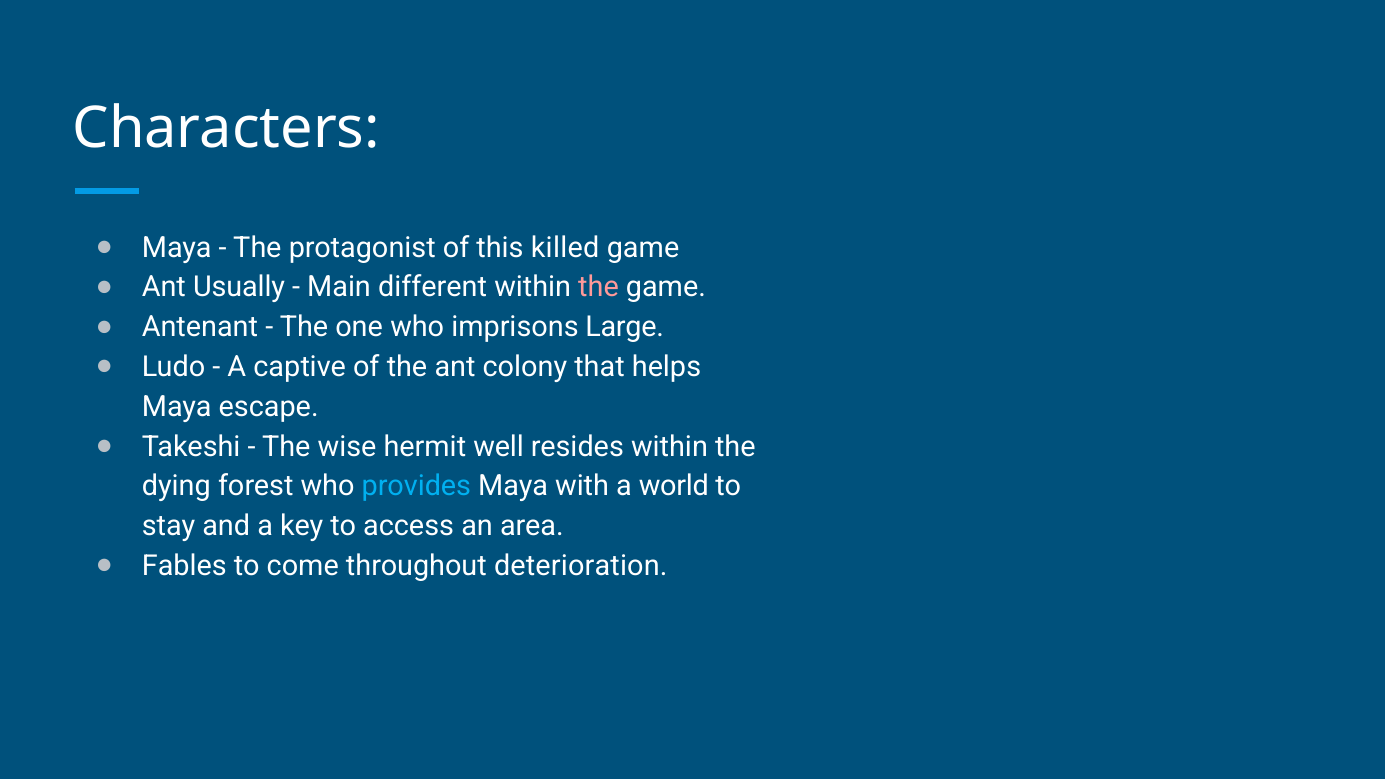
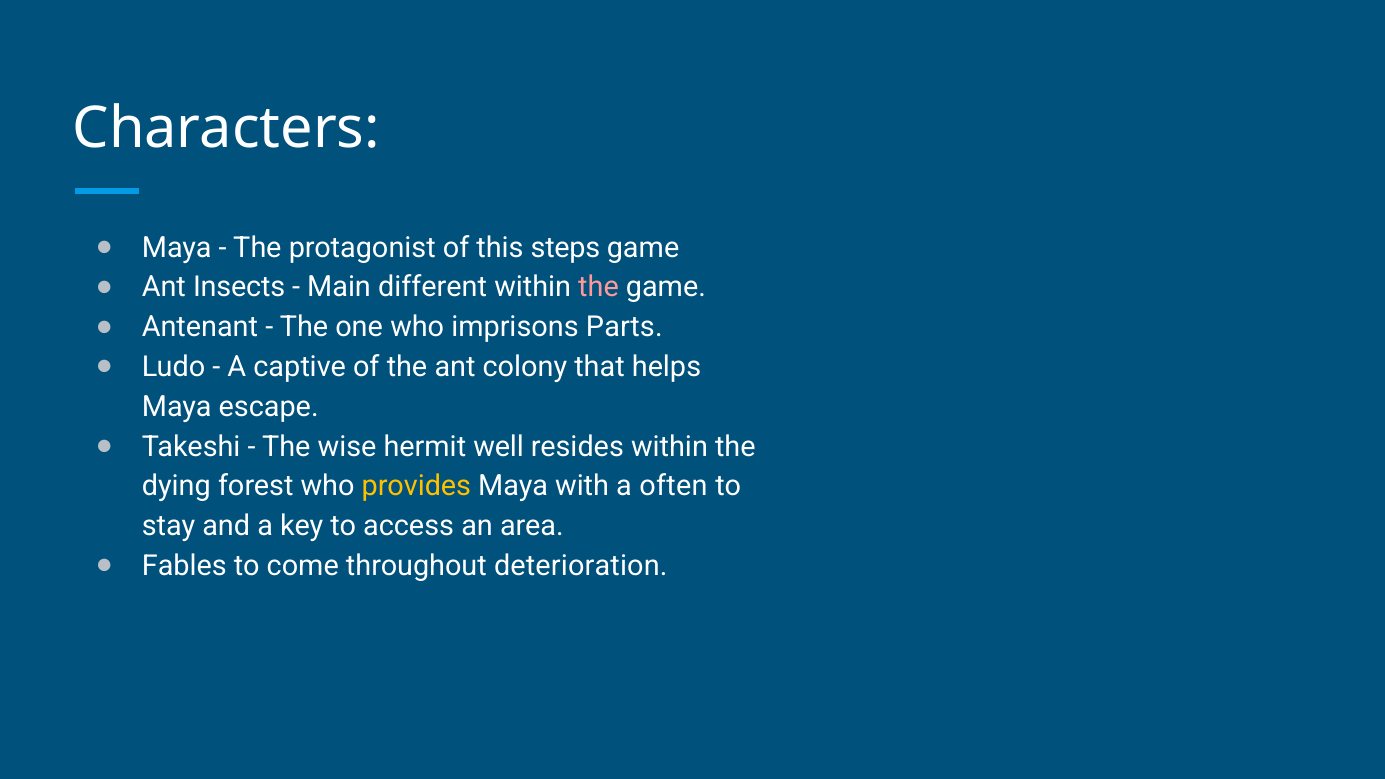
killed: killed -> steps (565, 248)
Usually: Usually -> Insects (239, 287)
Large: Large -> Parts (624, 327)
provides colour: light blue -> yellow (416, 486)
world: world -> often (674, 486)
